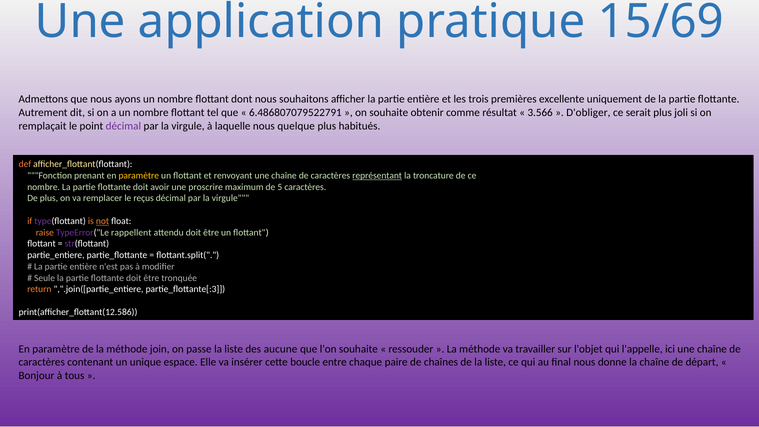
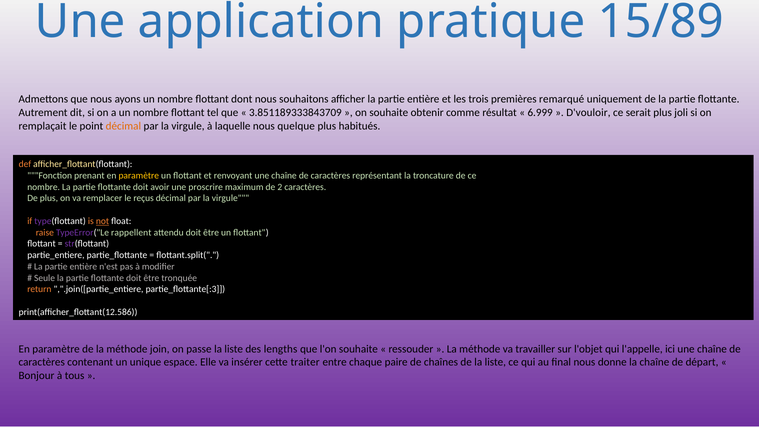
15/69: 15/69 -> 15/89 (661, 22)
excellente: excellente -> remarqué (562, 99)
6.486807079522791: 6.486807079522791 -> 3.851189333843709 (295, 113)
3.566: 3.566 -> 6.999 (540, 113)
D'obliger: D'obliger -> D'vouloir (588, 113)
décimal colour: purple -> orange (123, 126)
représentant underline: present -> none (377, 175)
5: 5 -> 2 (280, 187)
aucune: aucune -> lengths (281, 349)
boucle: boucle -> traiter (305, 362)
